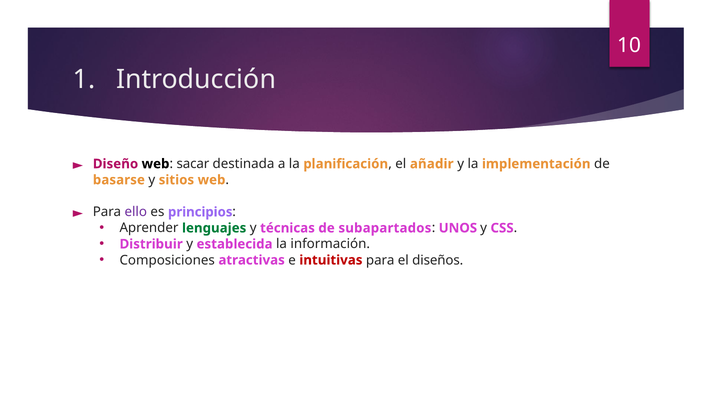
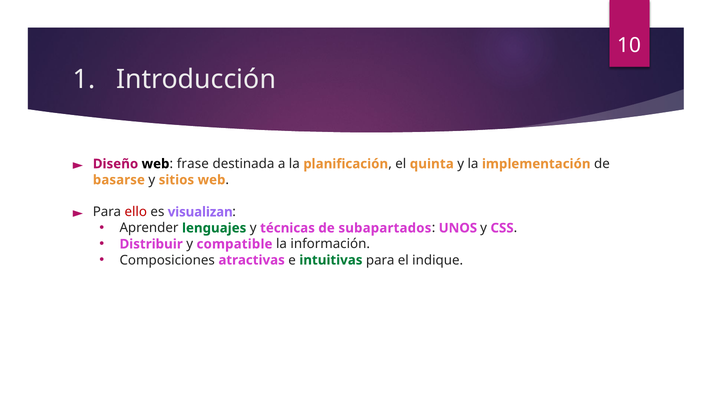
sacar: sacar -> frase (193, 164)
añadir: añadir -> quinta (432, 164)
ello colour: purple -> red (136, 212)
principios: principios -> visualizan (200, 212)
establecida: establecida -> compatible (234, 244)
intuitivas colour: red -> green (331, 260)
diseños: diseños -> indique (438, 260)
